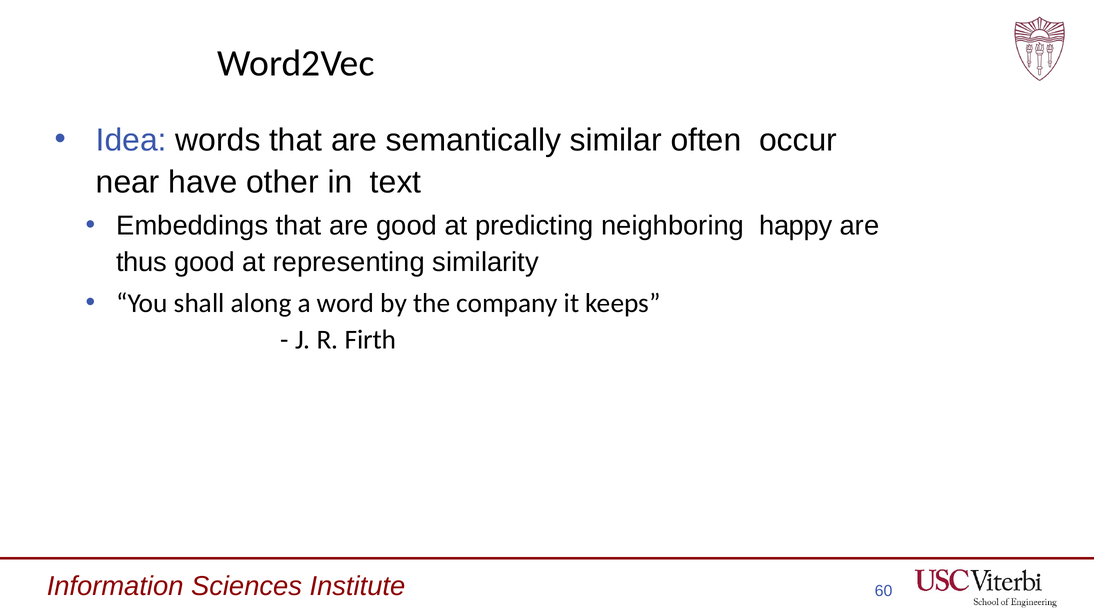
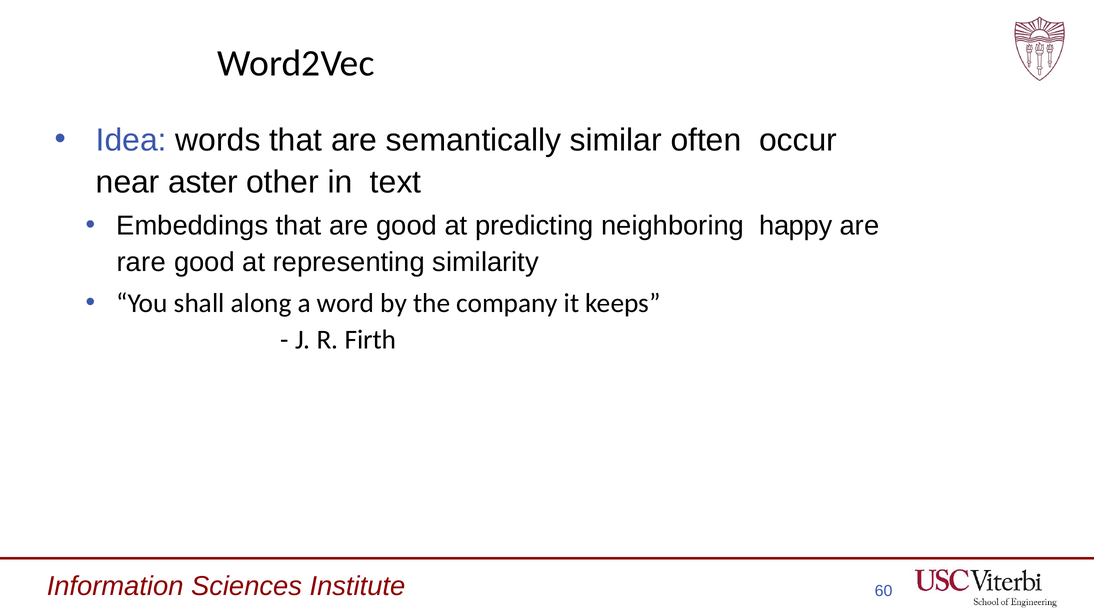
have: have -> aster (203, 182)
thus: thus -> rare (141, 262)
